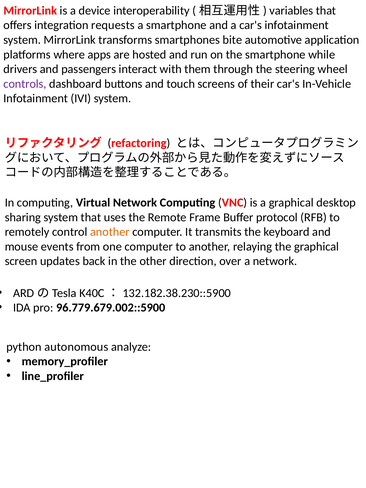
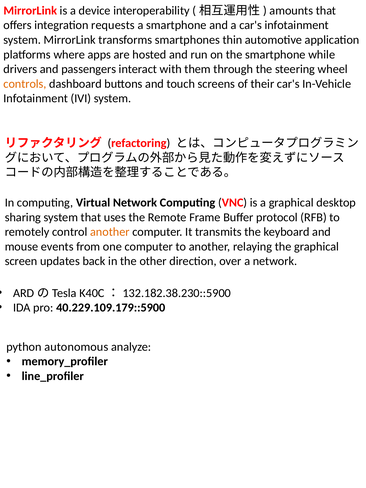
variables: variables -> amounts (291, 11)
bite: bite -> thin (232, 40)
controls colour: purple -> orange (25, 84)
96.779.679.002::5900: 96.779.679.002::5900 -> 40.229.109.179::5900 (111, 308)
